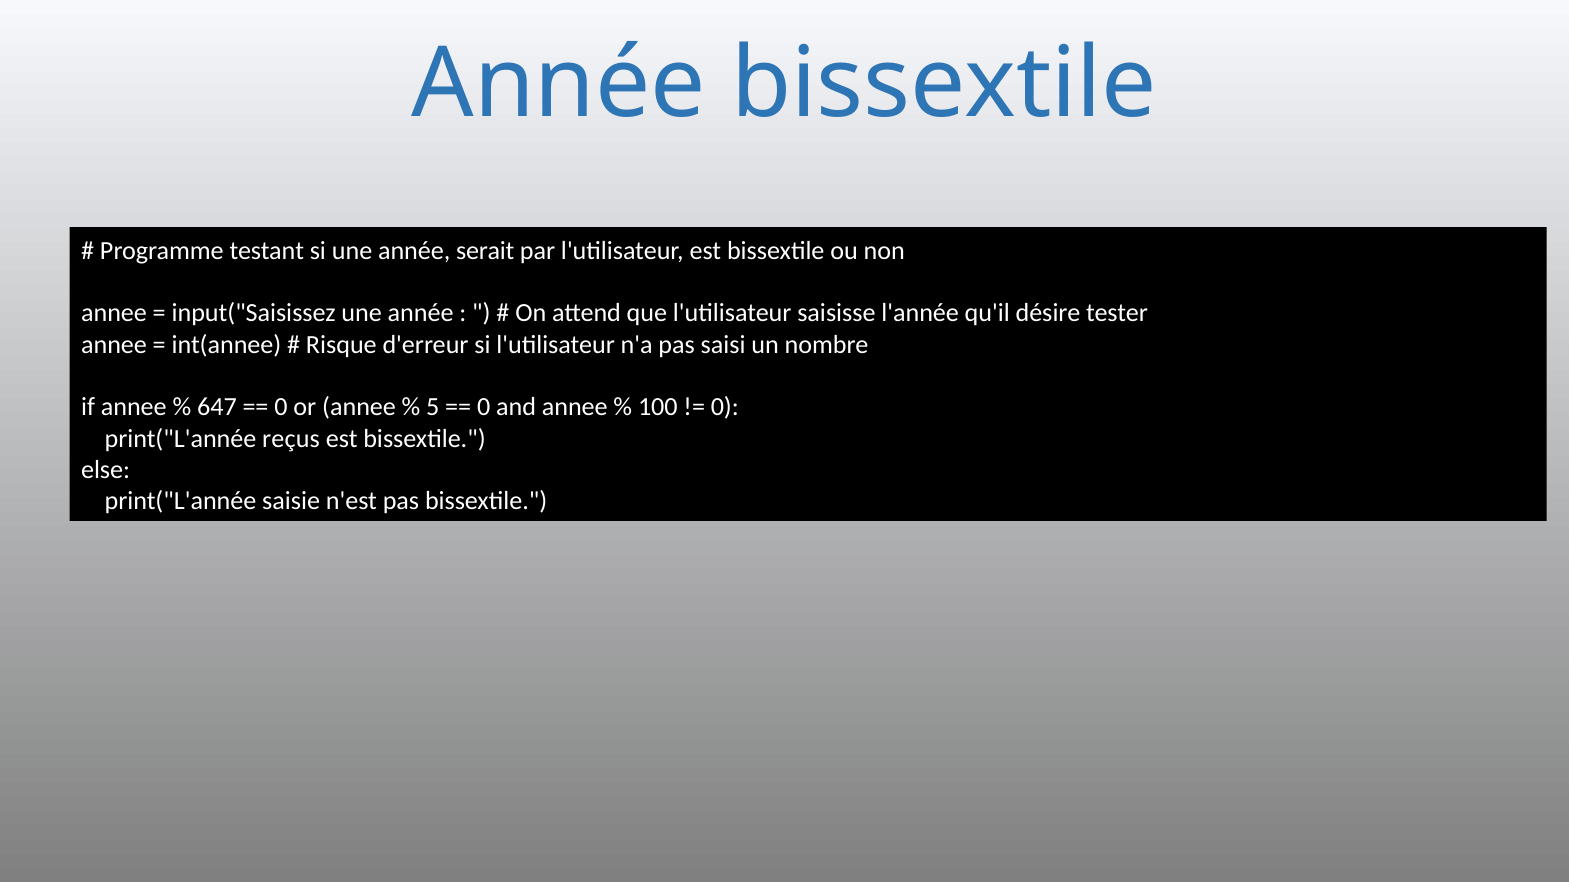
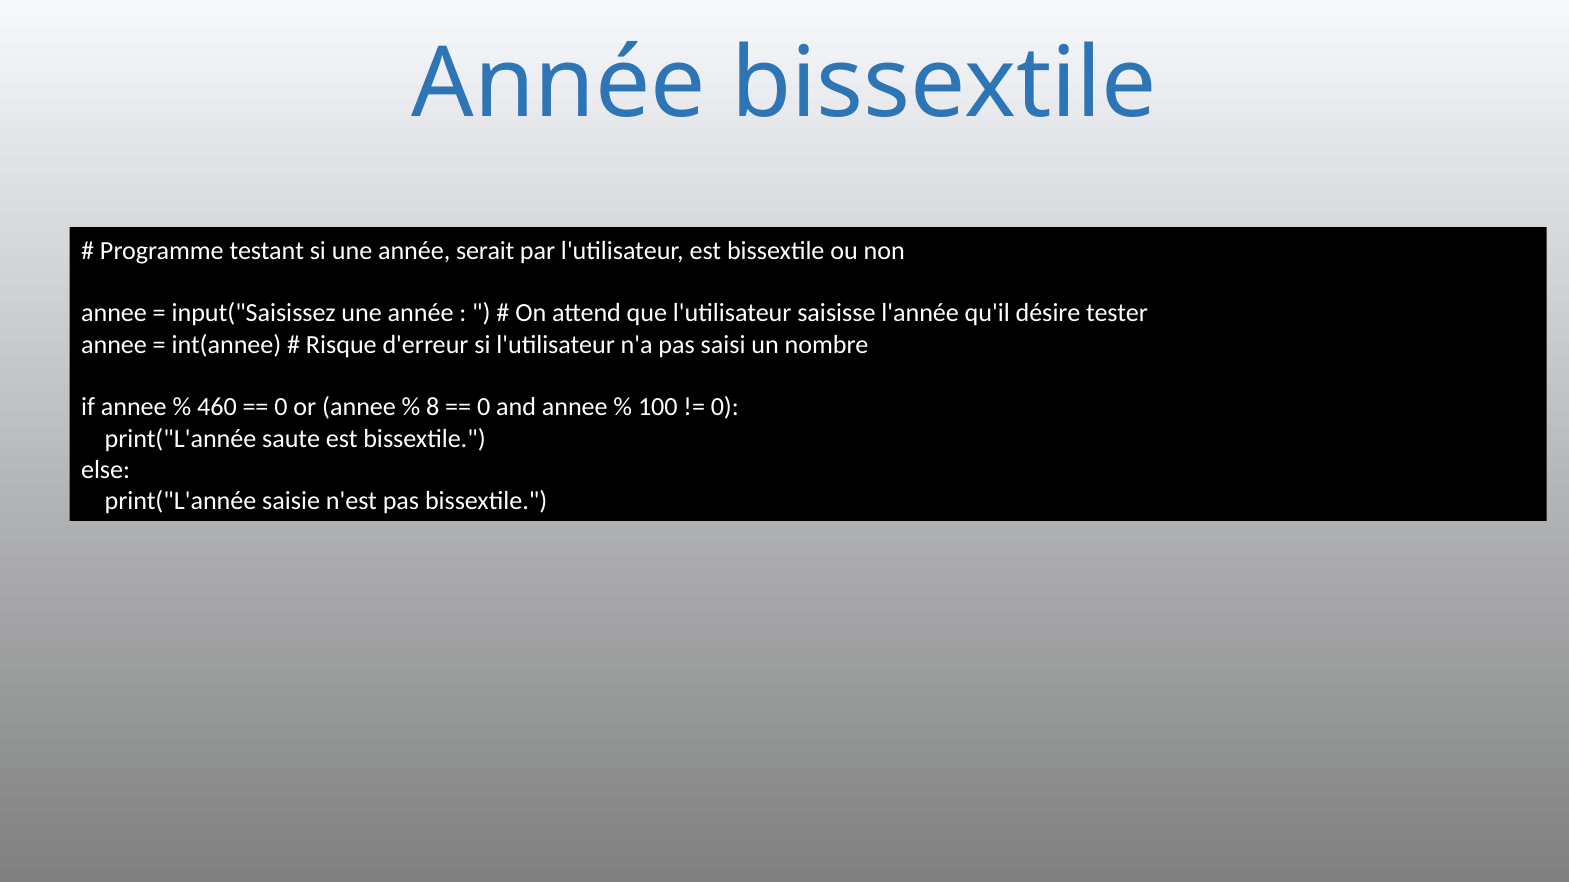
647: 647 -> 460 (217, 407)
5: 5 -> 8 (433, 407)
reçus: reçus -> saute (291, 439)
